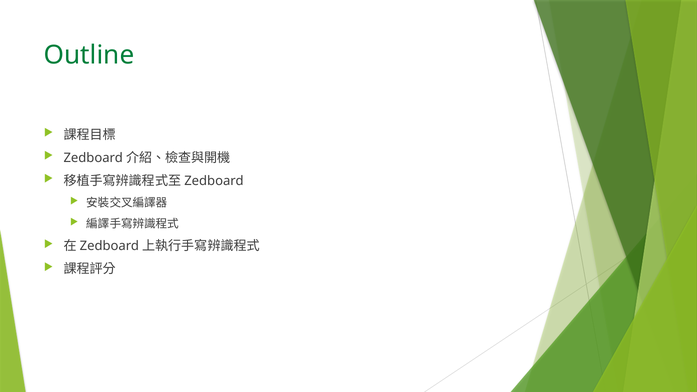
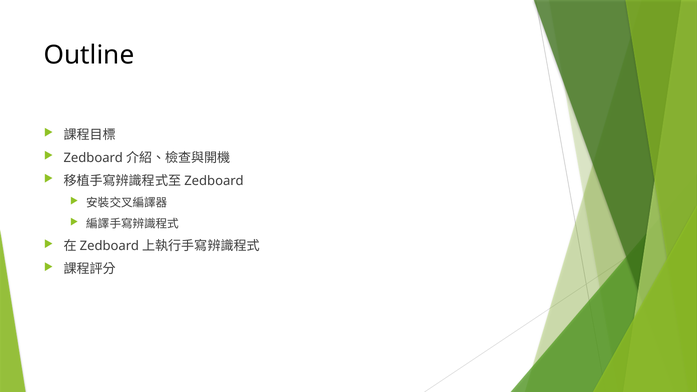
Outline colour: green -> black (89, 55)
